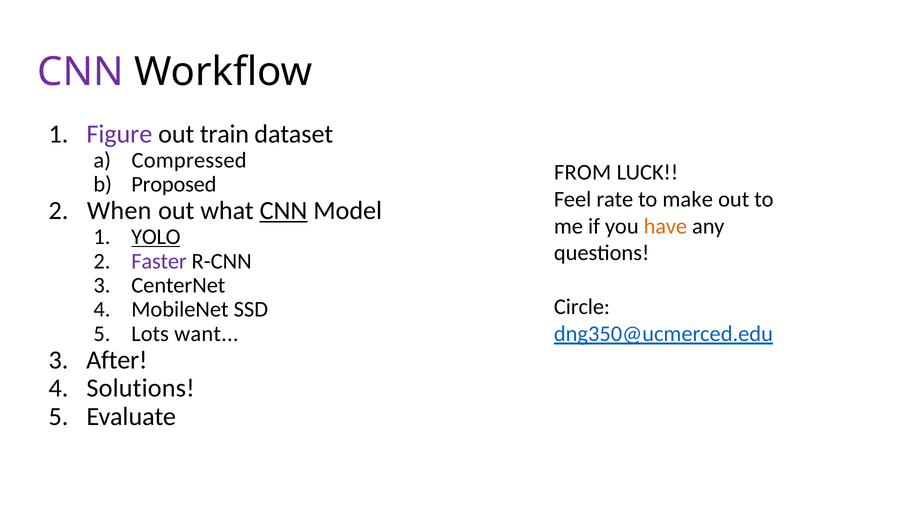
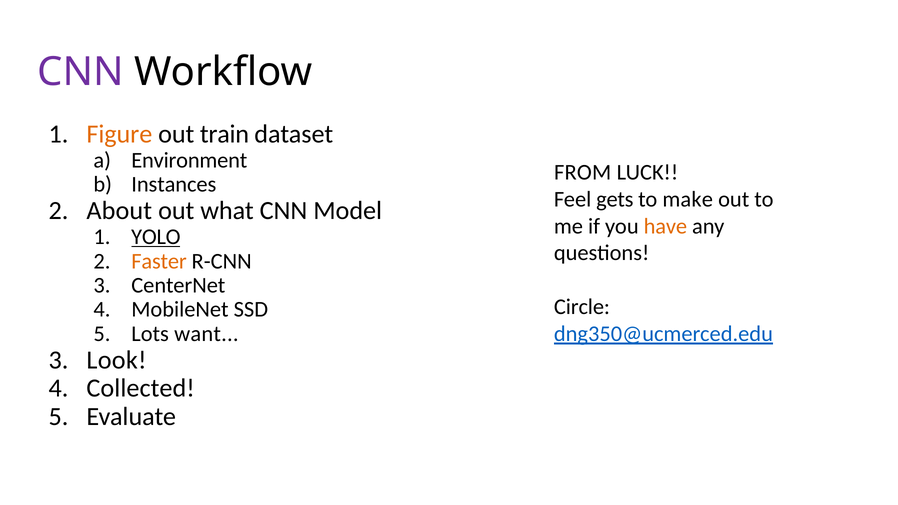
Figure colour: purple -> orange (119, 134)
Compressed: Compressed -> Environment (189, 160)
Proposed: Proposed -> Instances (174, 184)
rate: rate -> gets (615, 199)
When: When -> About (119, 211)
CNN underline: present -> none (284, 211)
Faster colour: purple -> orange (159, 261)
After: After -> Look (117, 360)
Solutions: Solutions -> Collected (141, 388)
